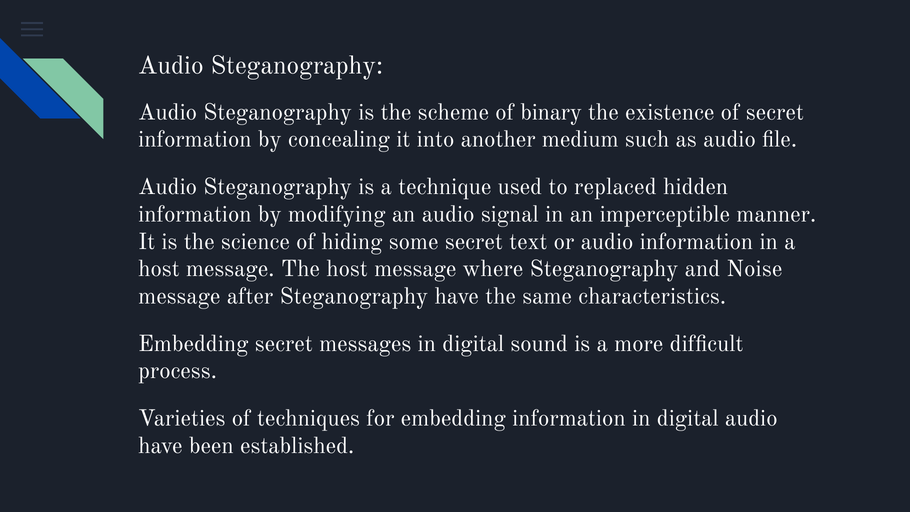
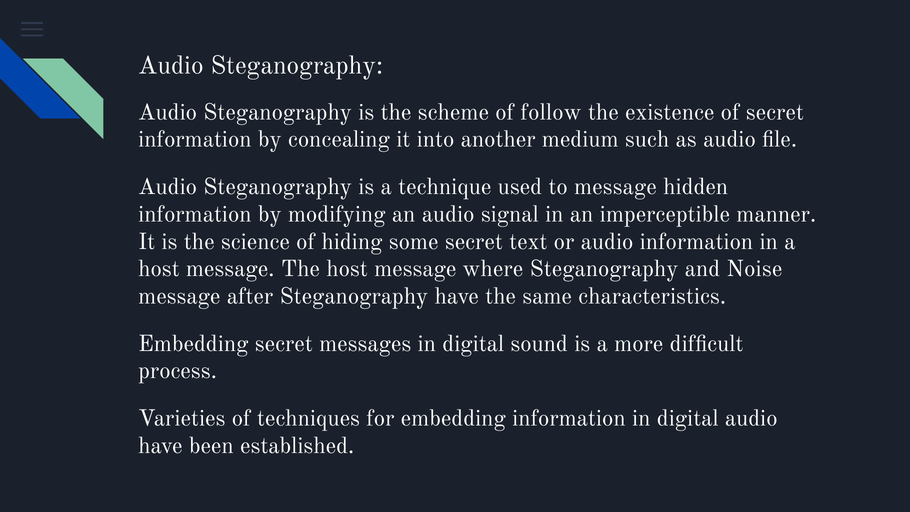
binary: binary -> follow (551, 112)
to replaced: replaced -> message (615, 187)
